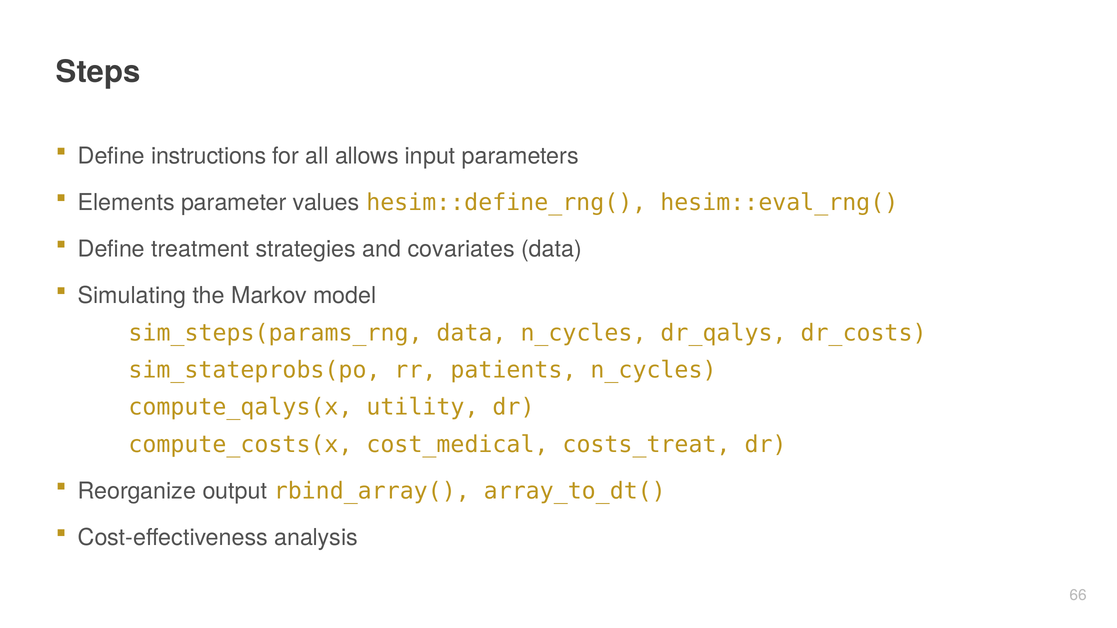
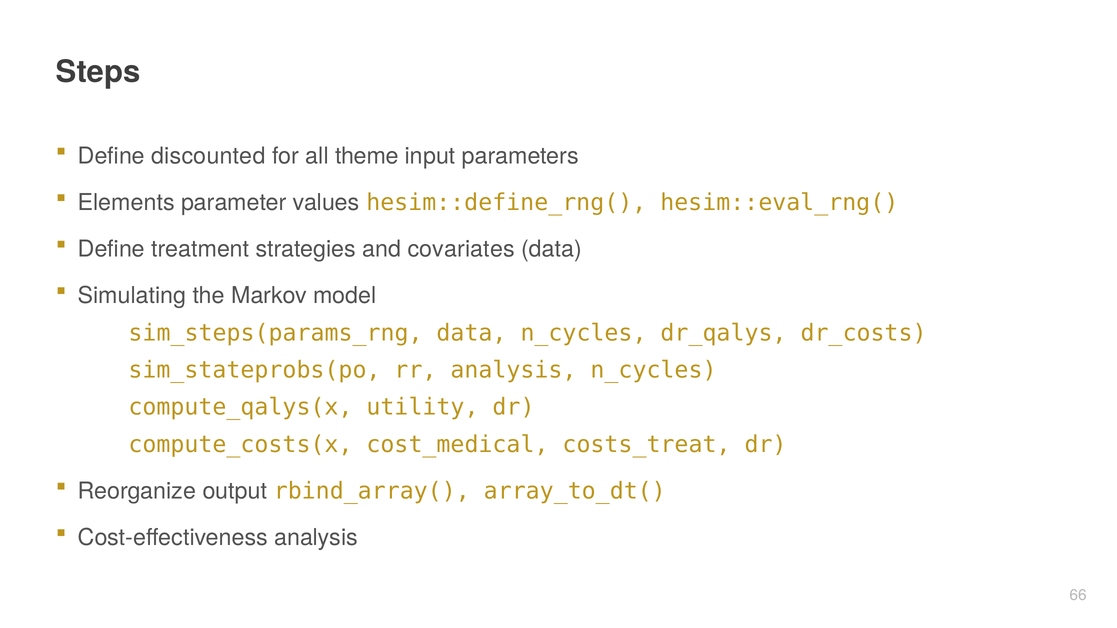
instructions: instructions -> discounted (208, 156)
allows: allows -> theme (367, 156)
rr patients: patients -> analysis (513, 370)
